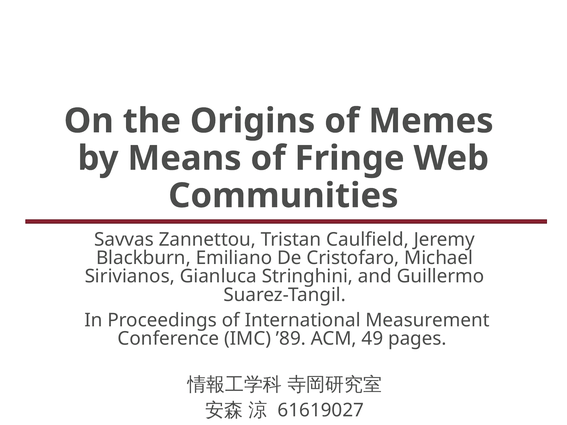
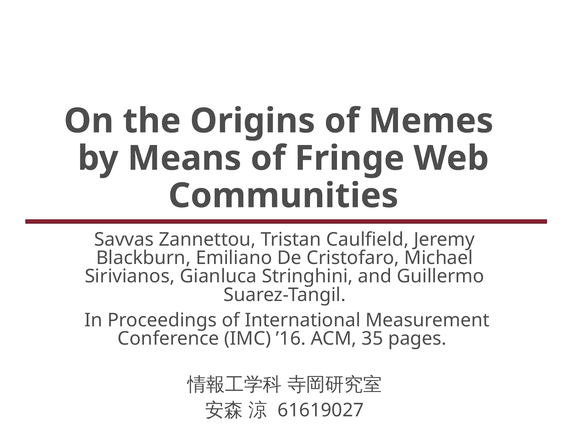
’89: ’89 -> ’16 (291, 339)
49: 49 -> 35 (372, 339)
